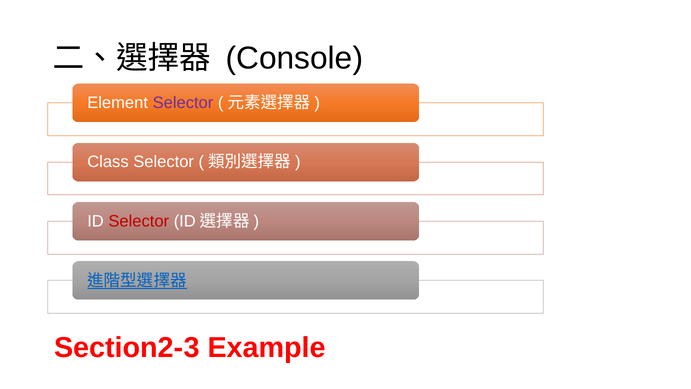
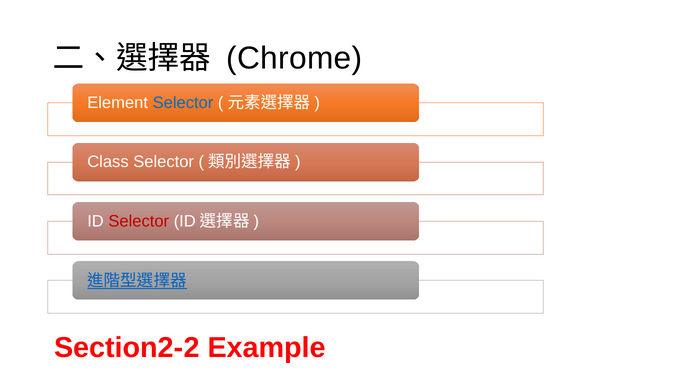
Console: Console -> Chrome (294, 58)
Selector colour: purple -> blue (183, 103)
Section2-3: Section2-3 -> Section2-2 (127, 347)
